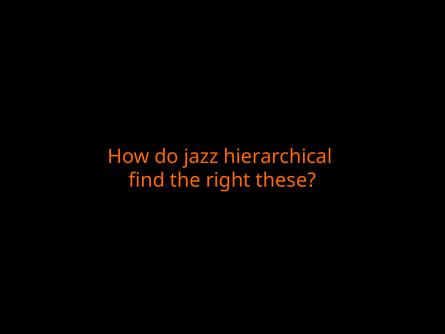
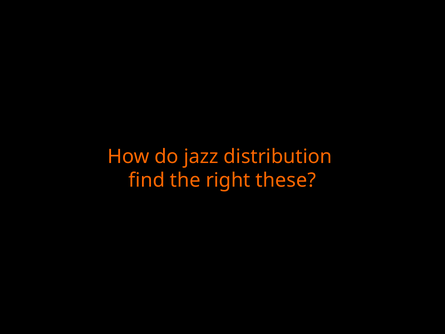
hierarchical: hierarchical -> distribution (278, 156)
